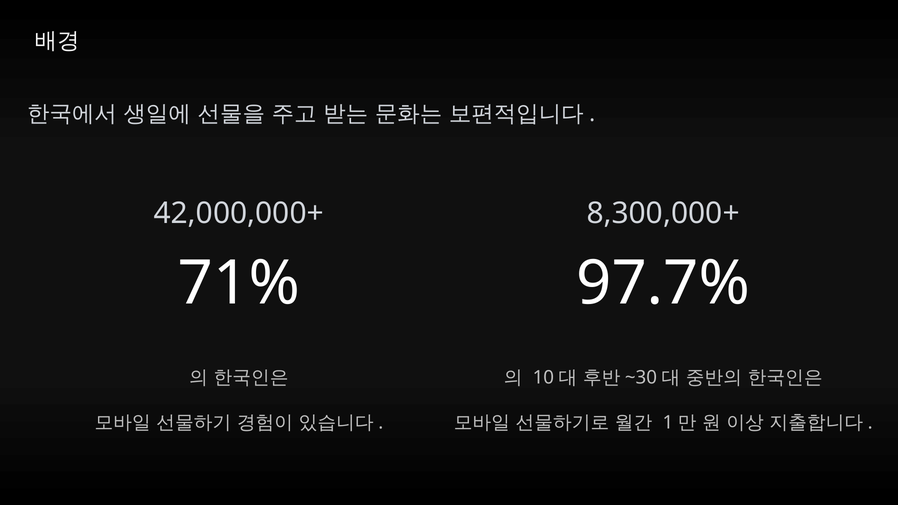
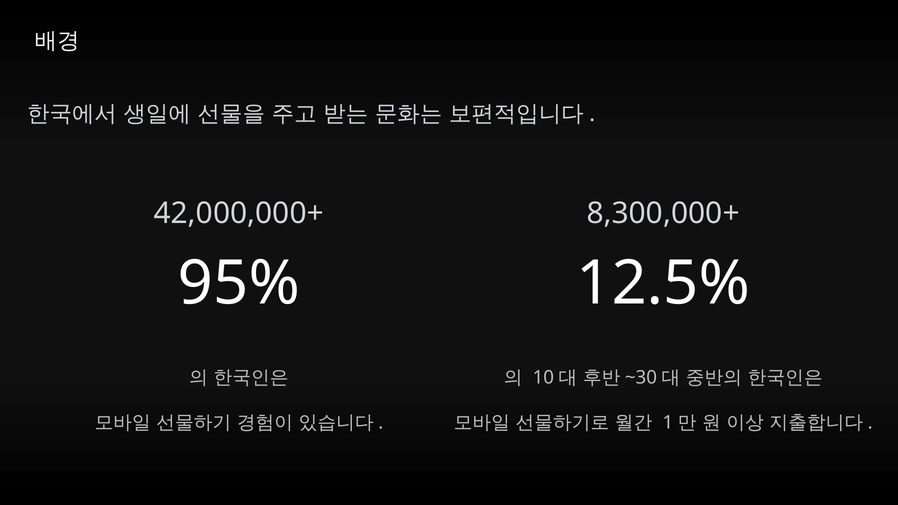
71%: 71% -> 95% (239, 284)
97.7%: 97.7% -> 12.5% (663, 284)
